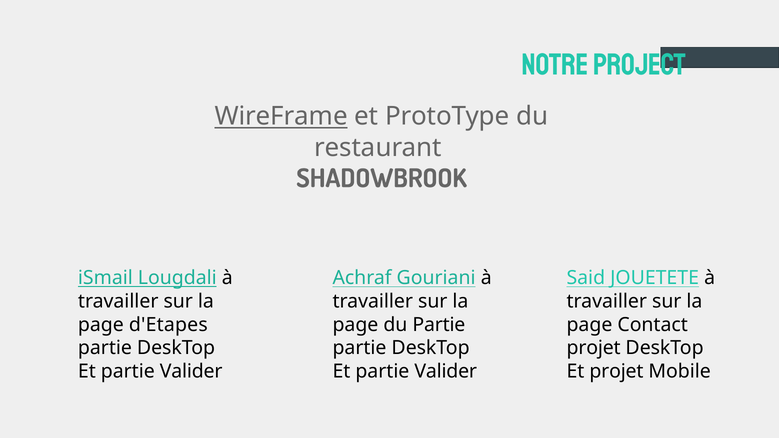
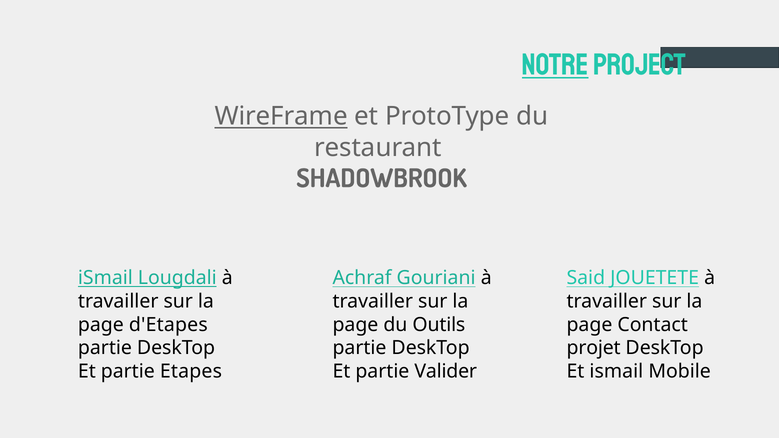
notre underline: none -> present (555, 65)
du Partie: Partie -> Outils (439, 325)
Valider: Valider -> Etapes (191, 372)
Et projet: projet -> ismail (616, 372)
